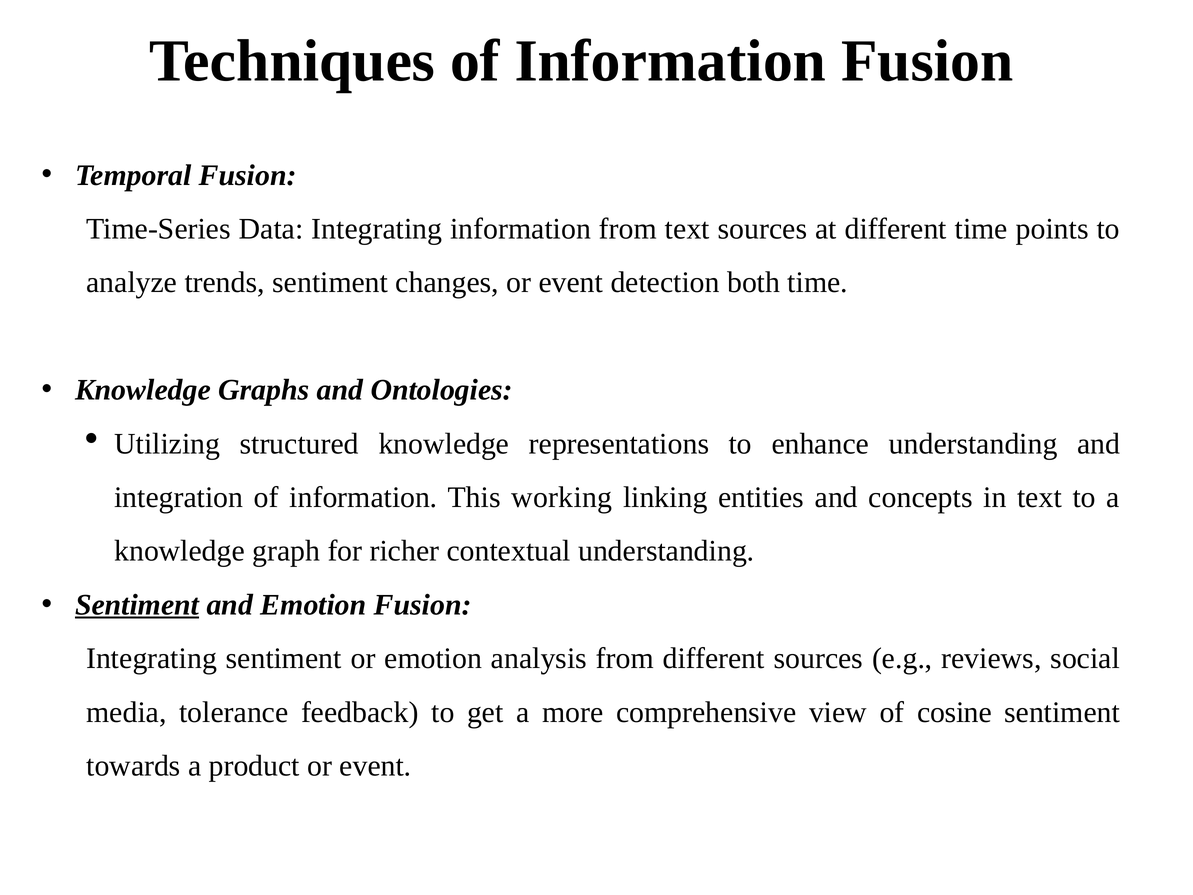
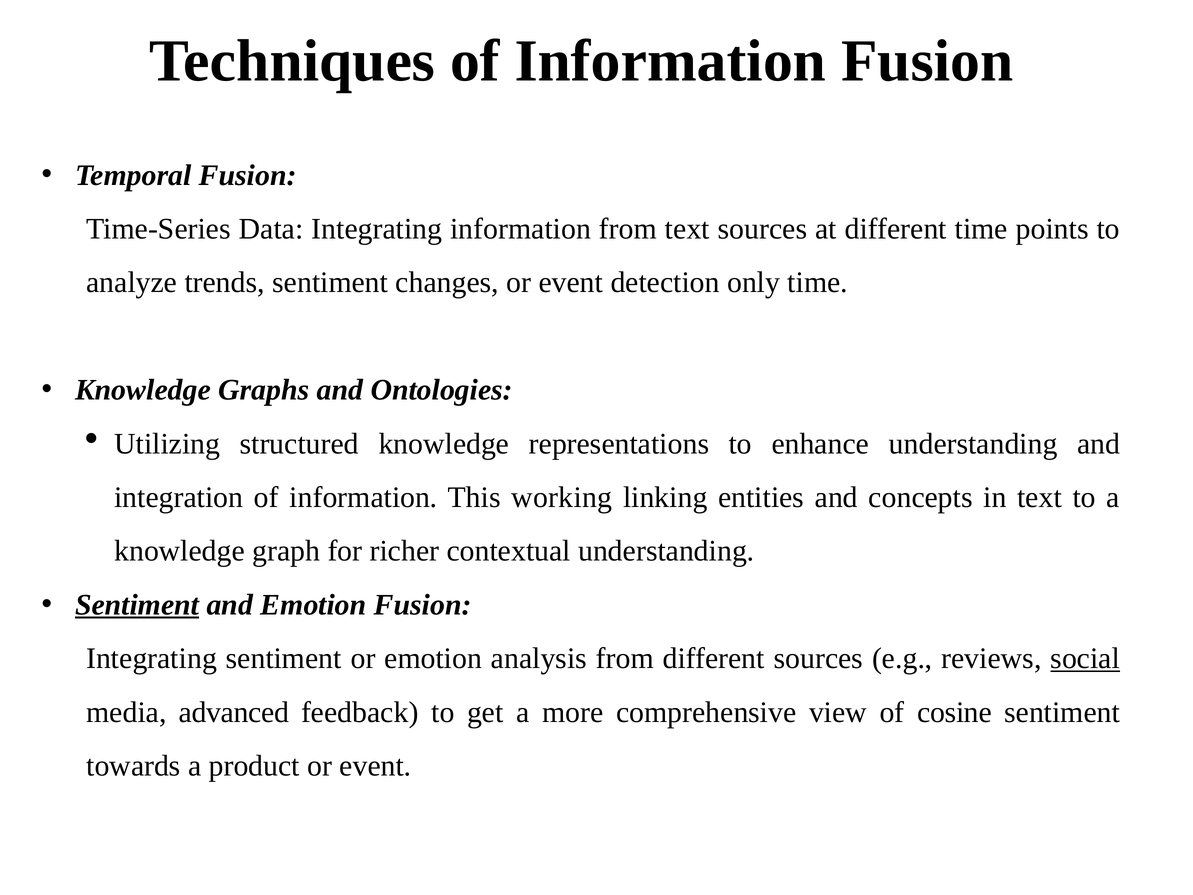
both: both -> only (754, 282)
social underline: none -> present (1085, 658)
tolerance: tolerance -> advanced (234, 712)
